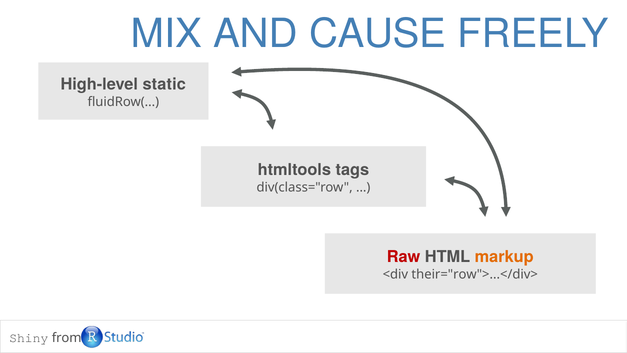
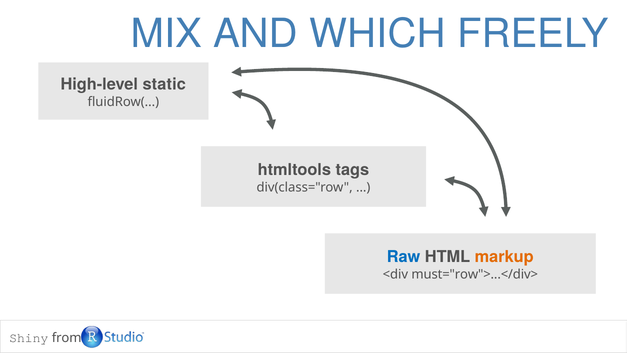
CAUSE: CAUSE -> WHICH (377, 34)
Raw colour: red -> blue (404, 257)
their="row">...</div>: their="row">...</div> -> must="row">...</div> (475, 274)
